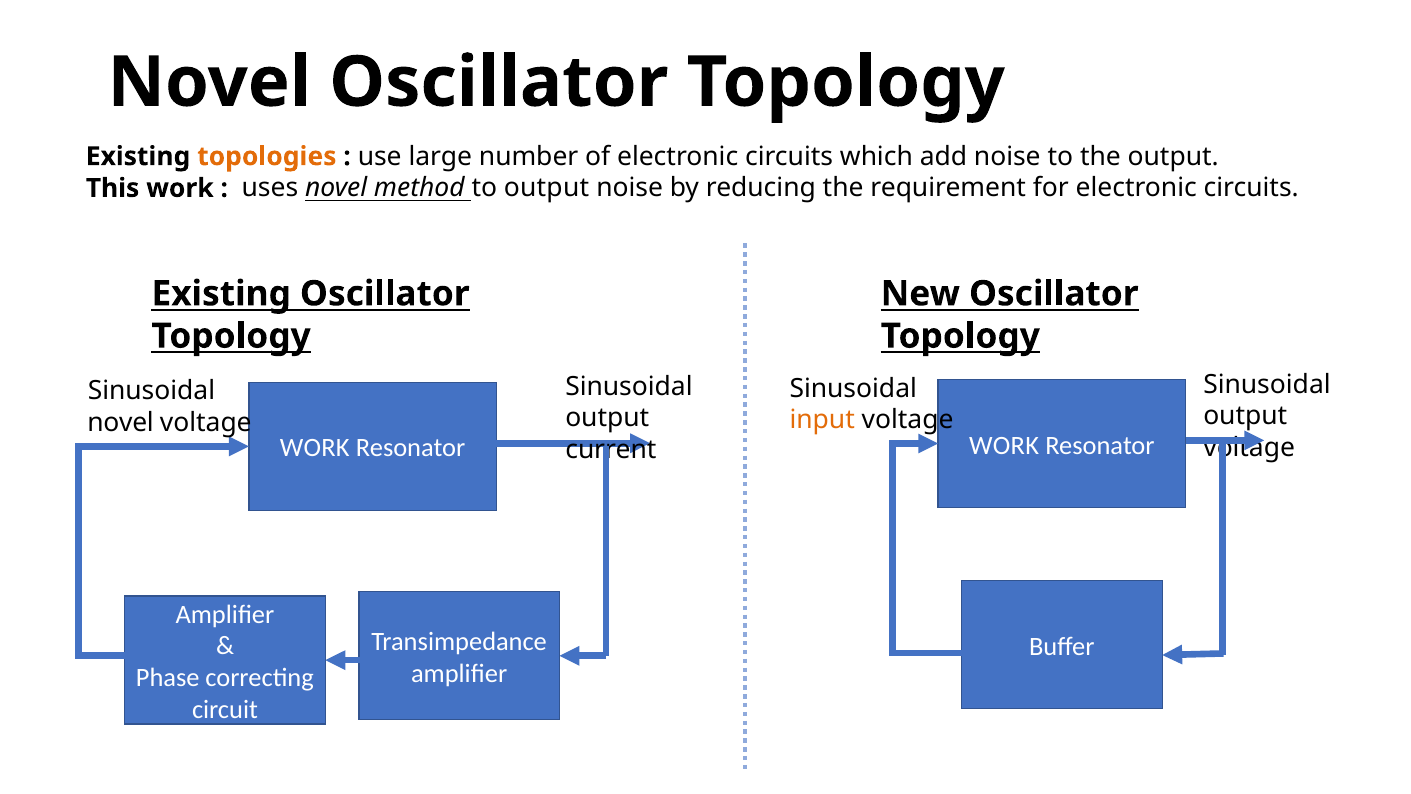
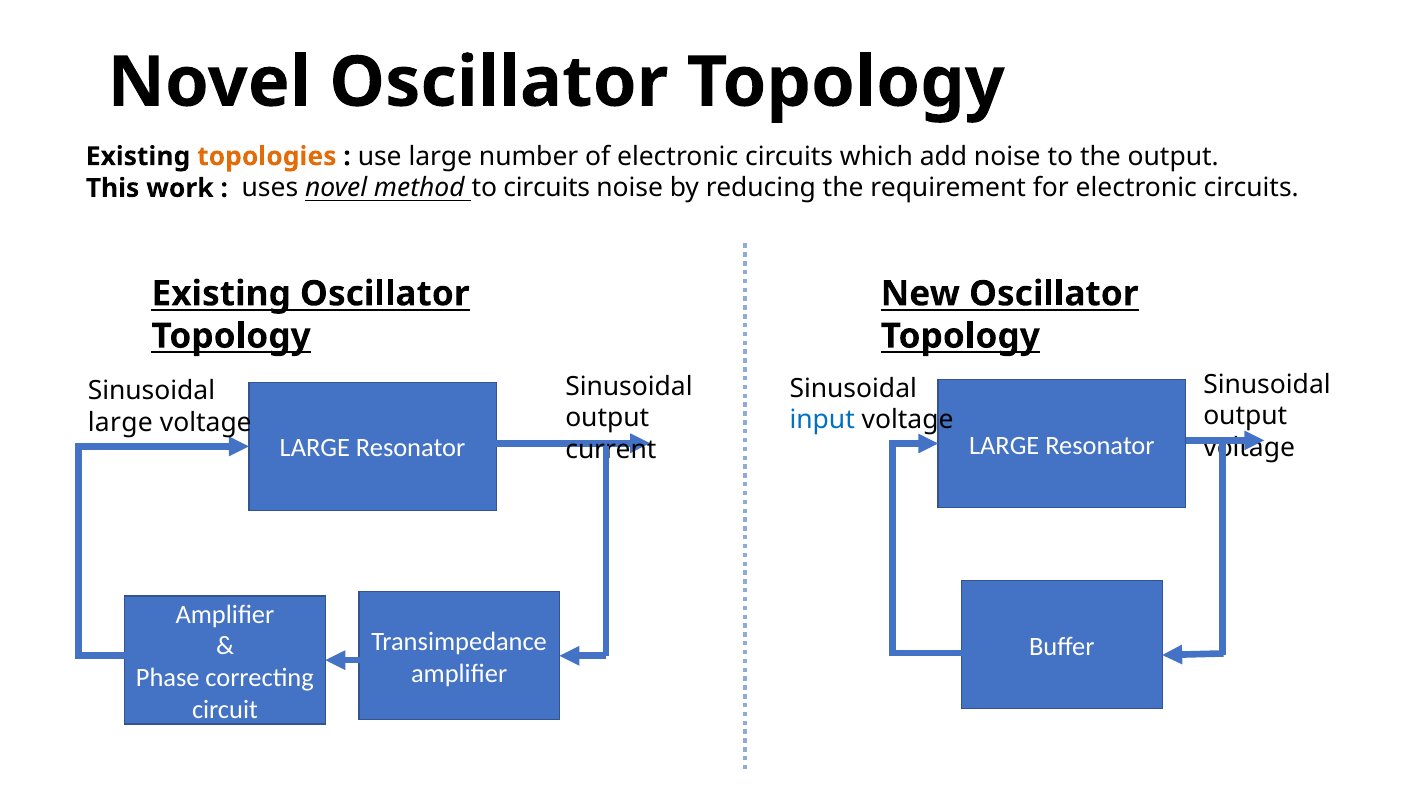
to output: output -> circuits (547, 188)
input colour: orange -> blue (822, 420)
novel: novel -> large (120, 423)
WORK: WORK -> LARGE (315, 448)
WORK: WORK -> LARGE (1004, 445)
